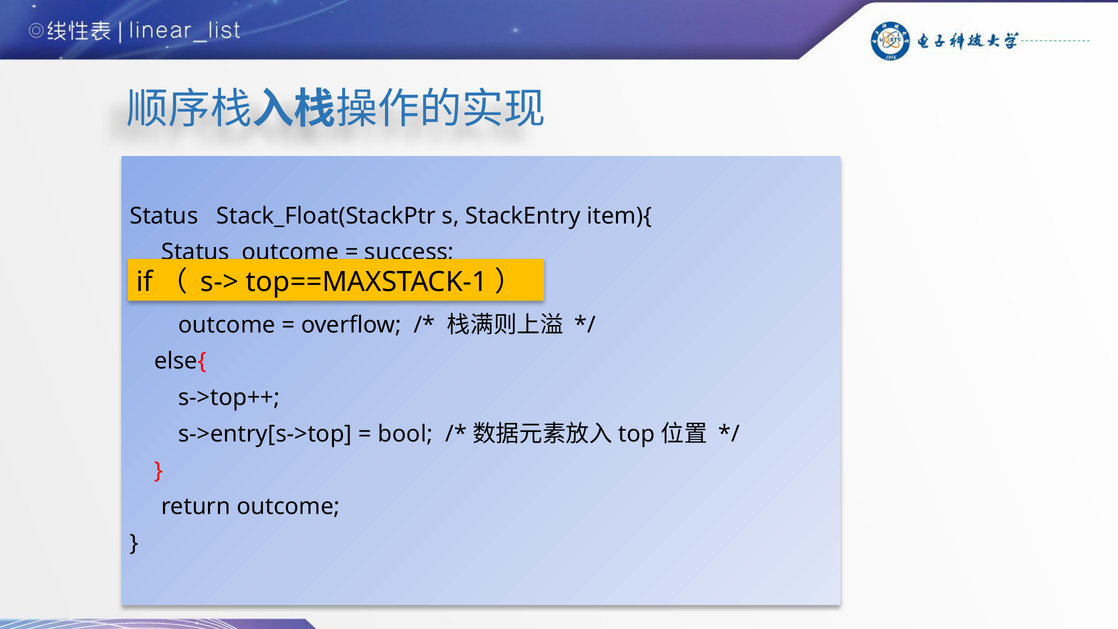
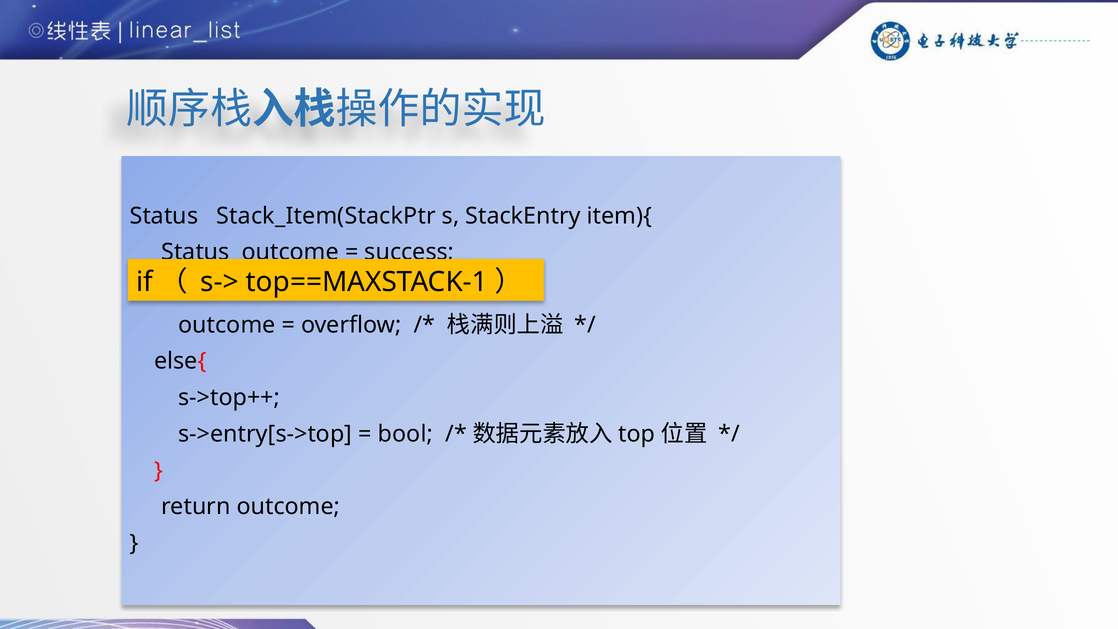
Stack_Float(StackPtr: Stack_Float(StackPtr -> Stack_Item(StackPtr (326, 216)
